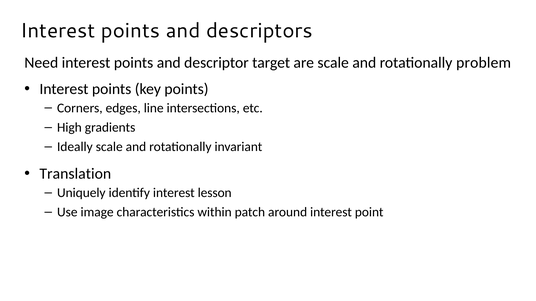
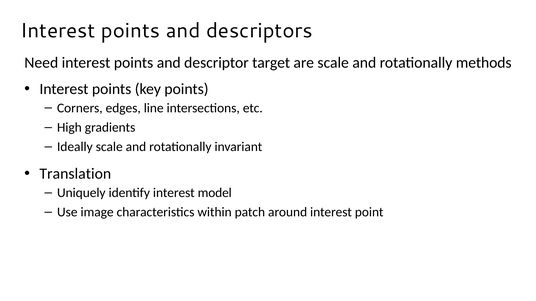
problem: problem -> methods (484, 63)
lesson: lesson -> model (215, 193)
